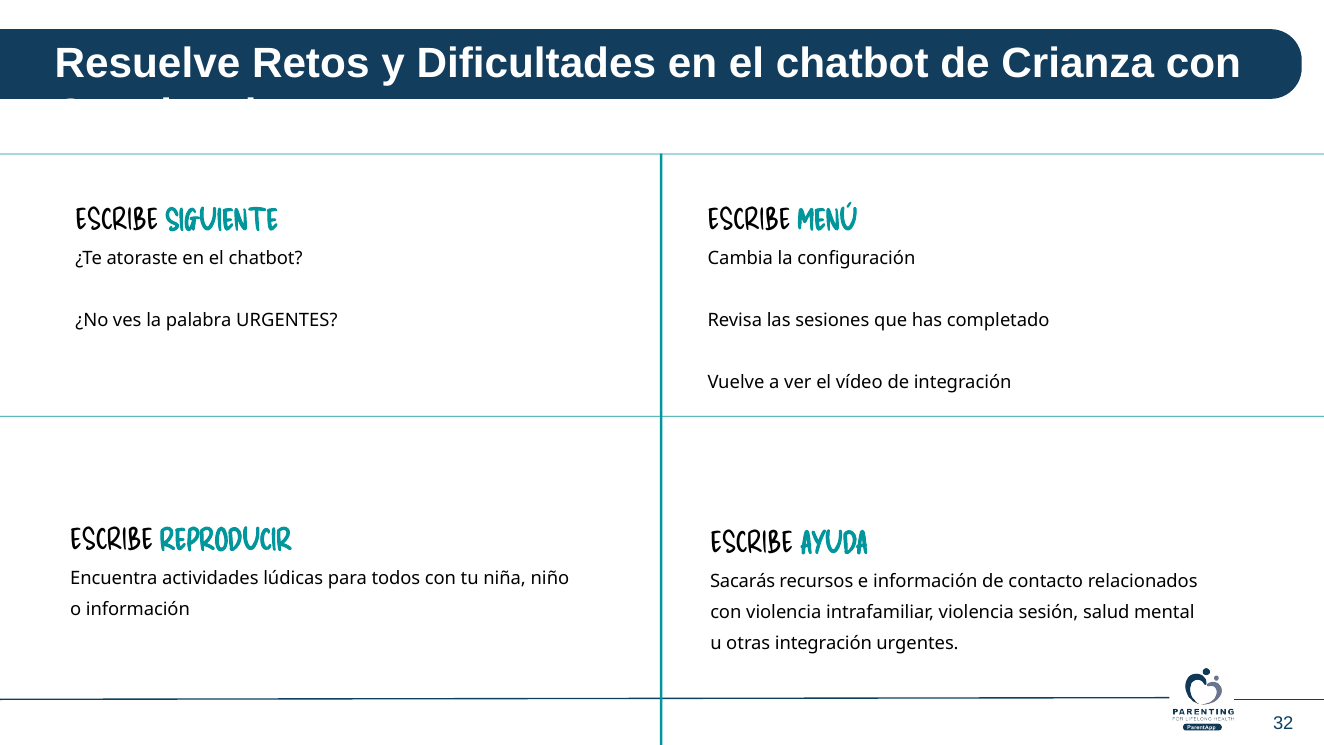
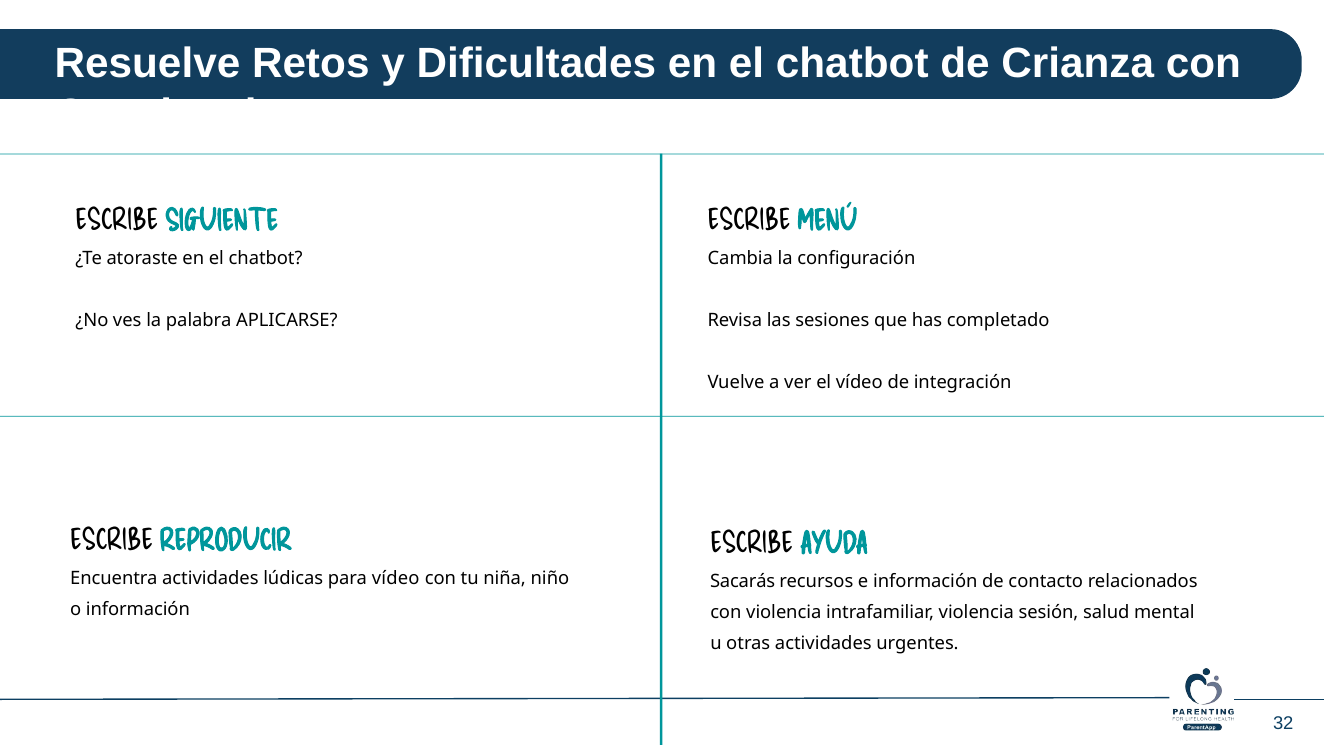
palabra URGENTES: URGENTES -> APLICARSE (287, 320)
para todos: todos -> vídeo (396, 578)
otras integración: integración -> actividades (823, 643)
